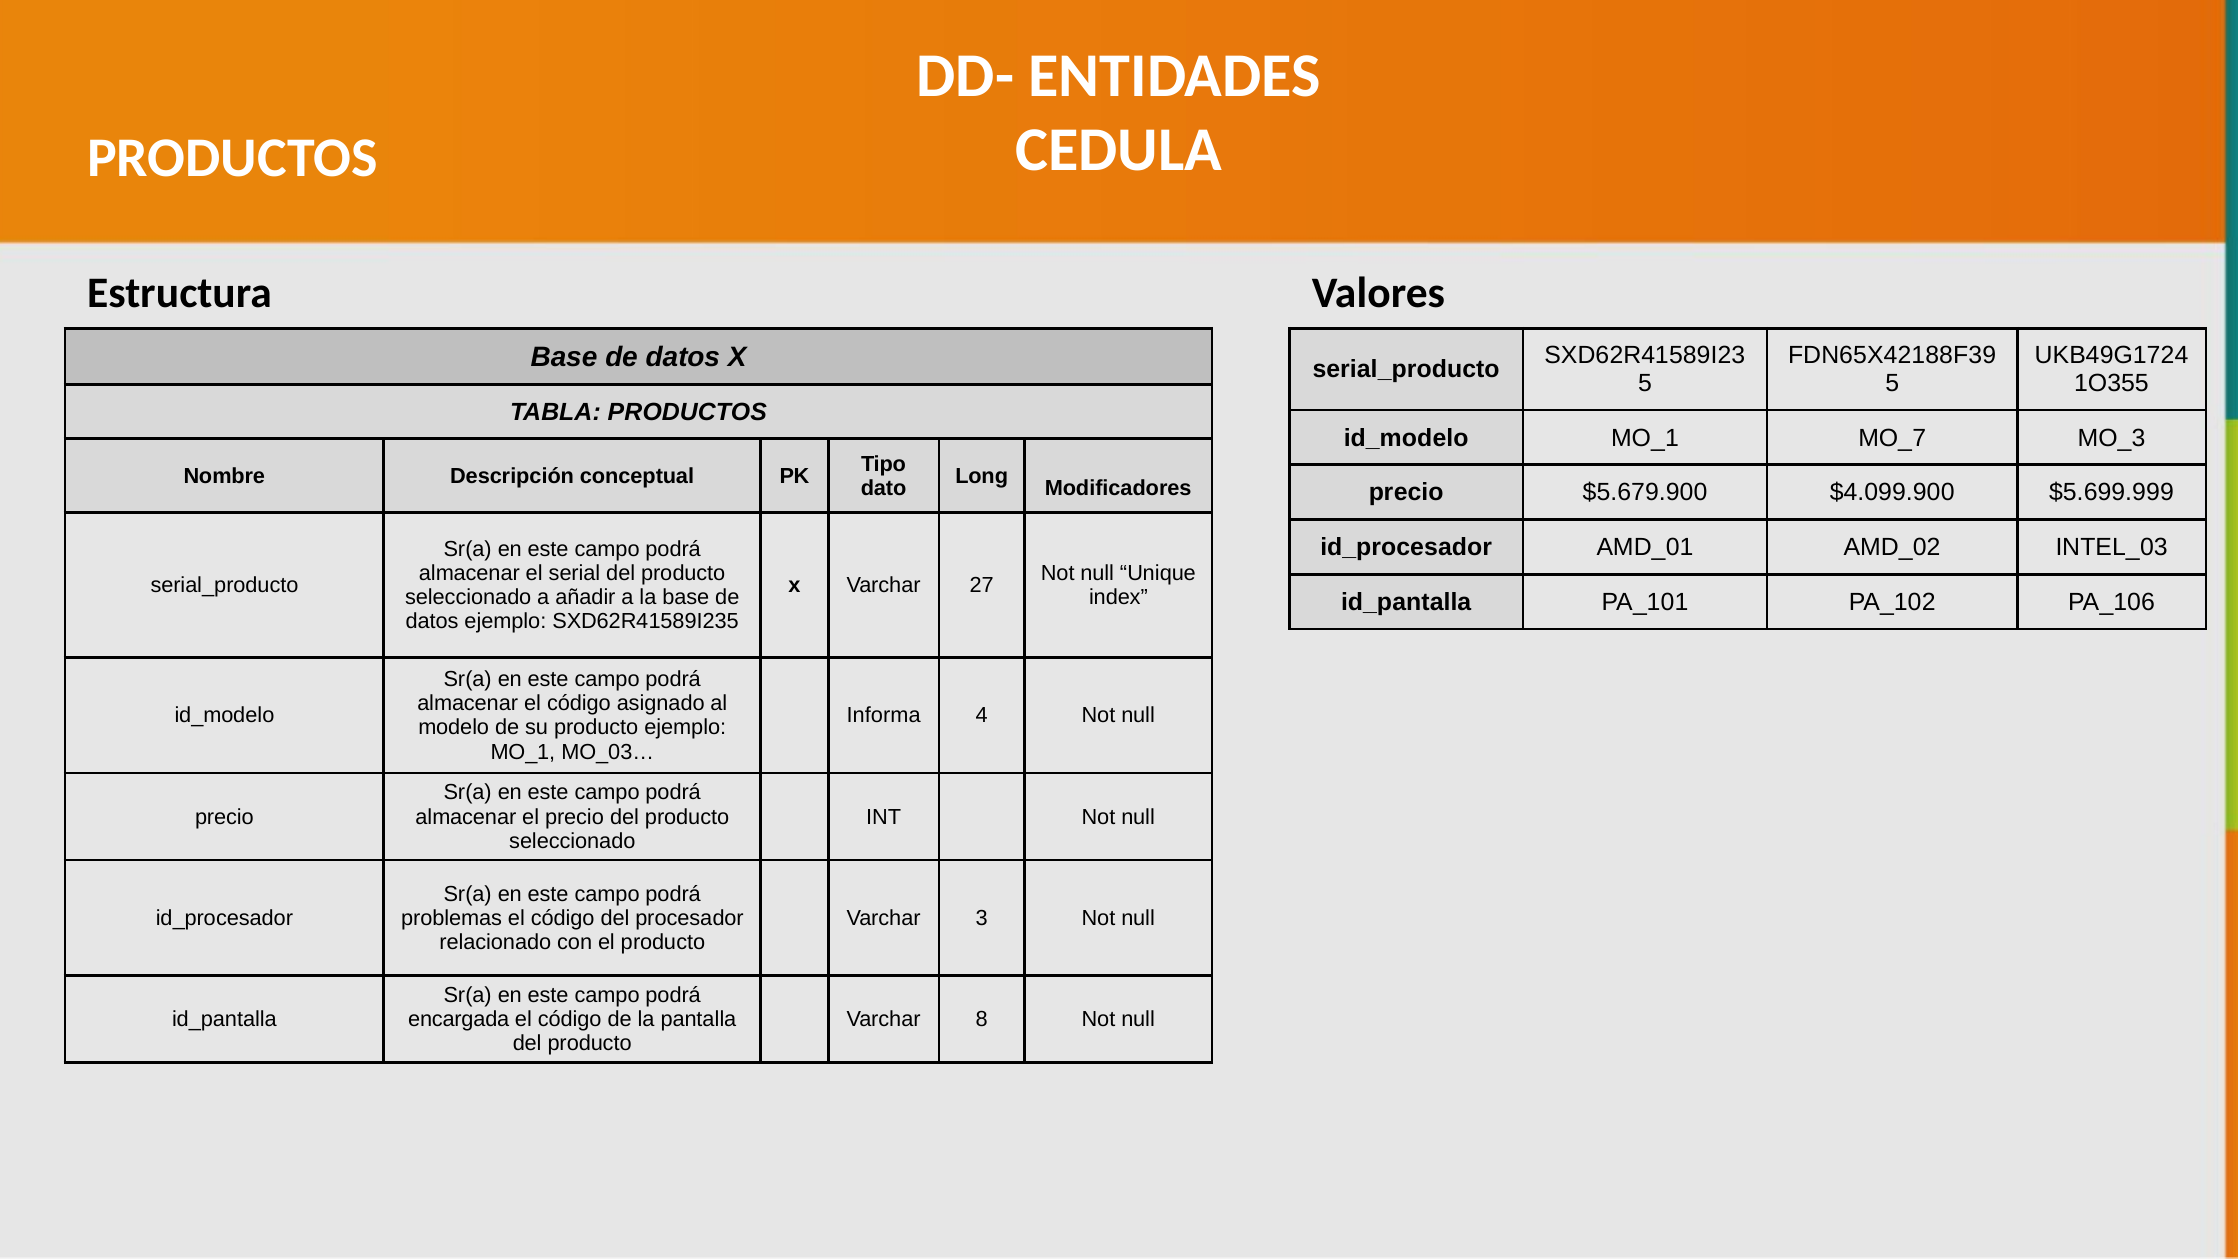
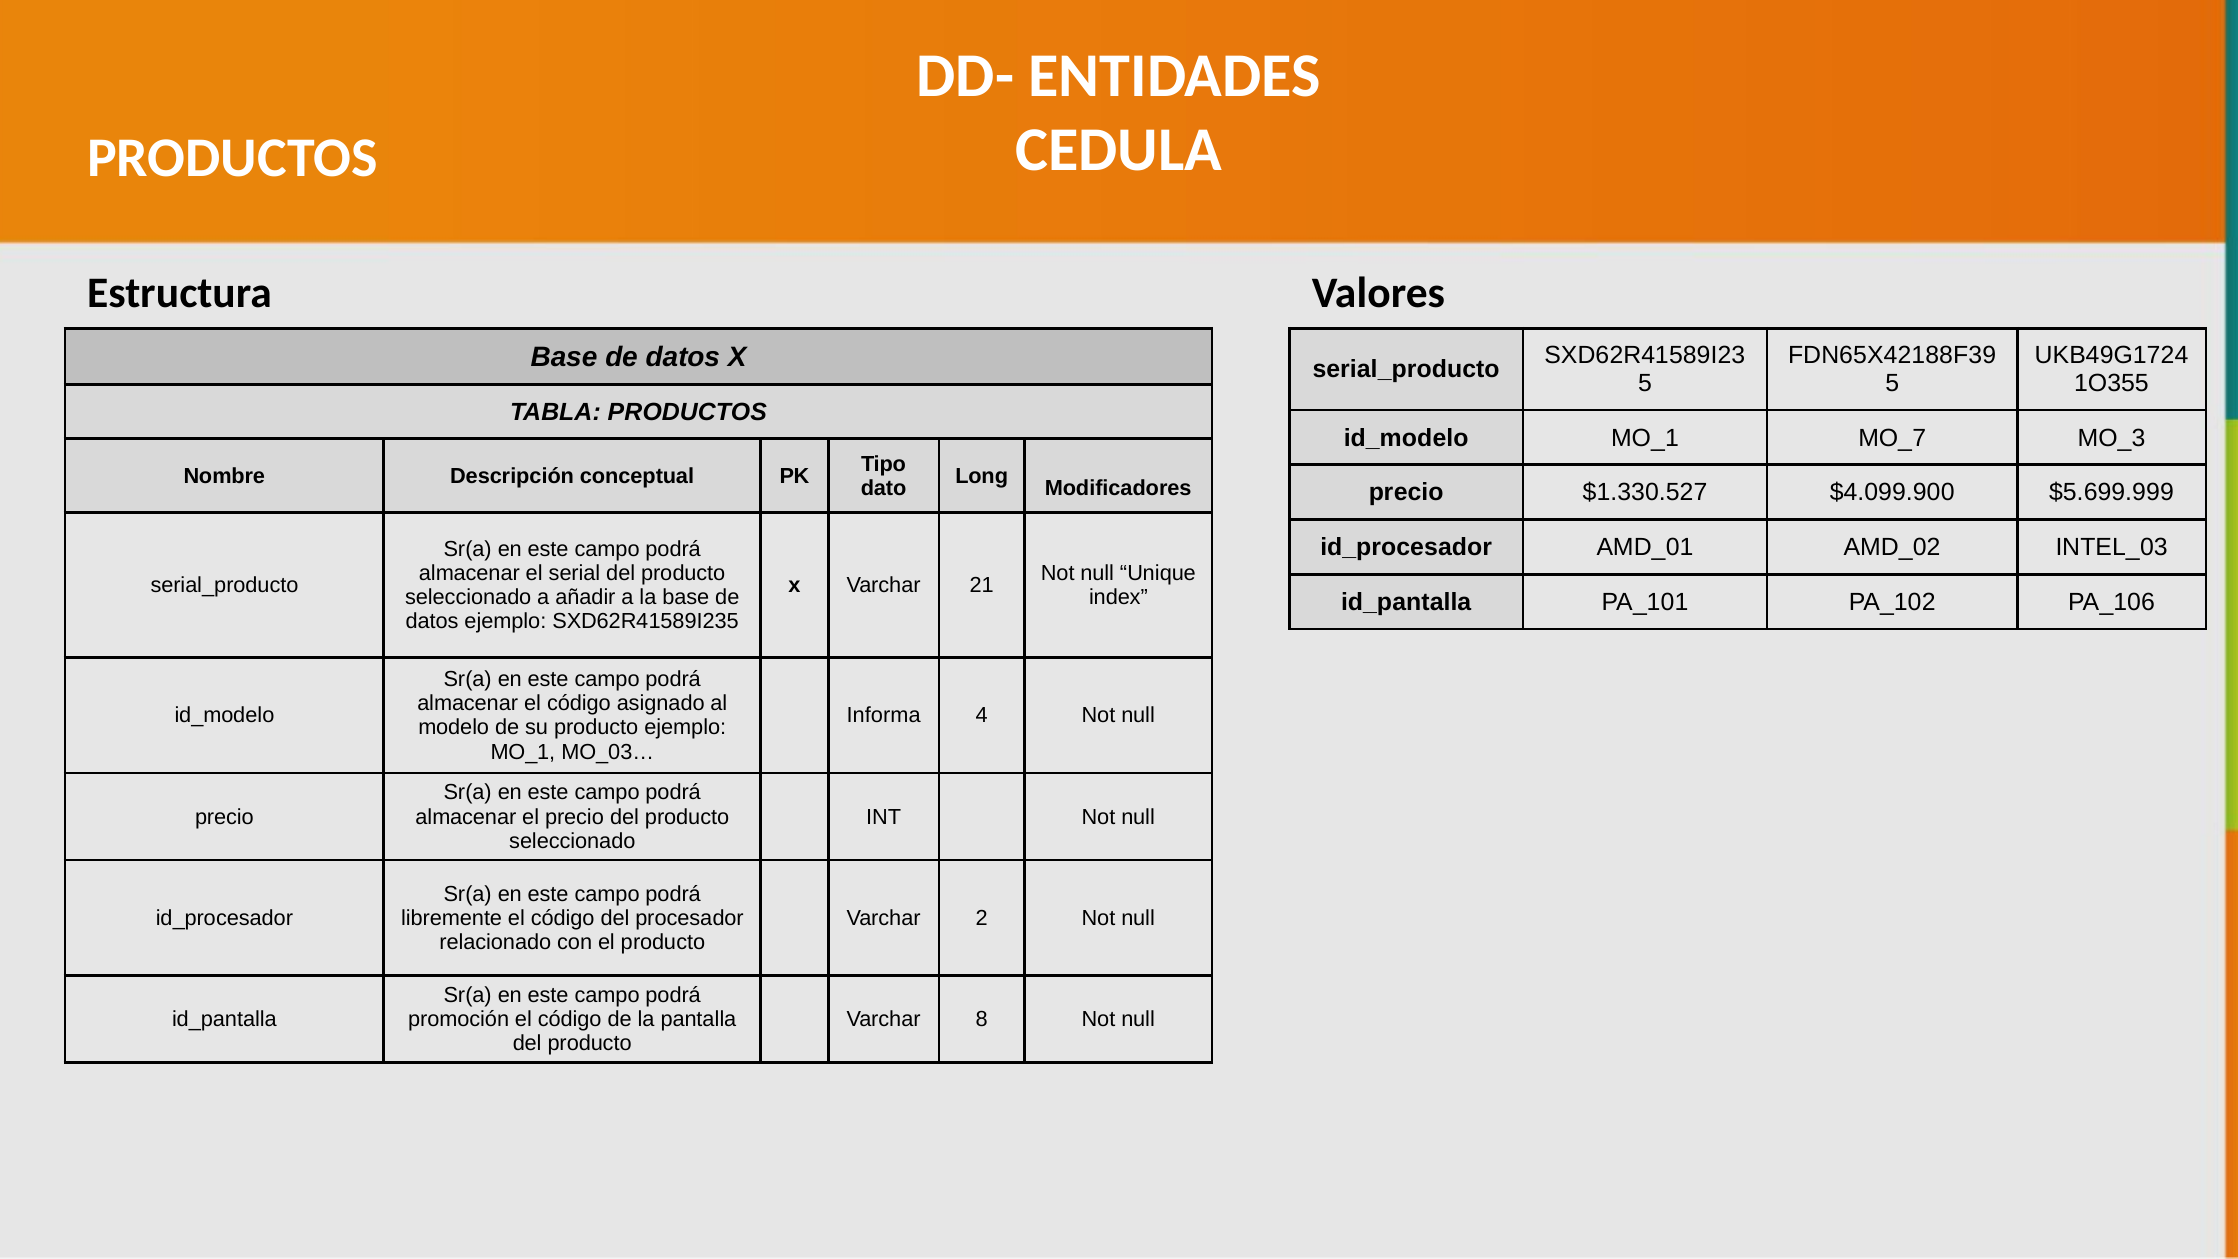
$5.679.900: $5.679.900 -> $1.330.527 (1645, 493)
27: 27 -> 21 (982, 585)
problemas: problemas -> libremente (452, 918)
3: 3 -> 2 (982, 918)
encargada: encargada -> promoción (459, 1019)
